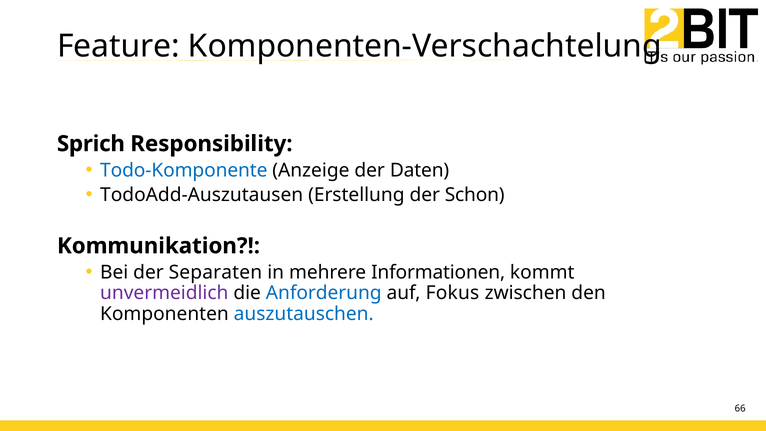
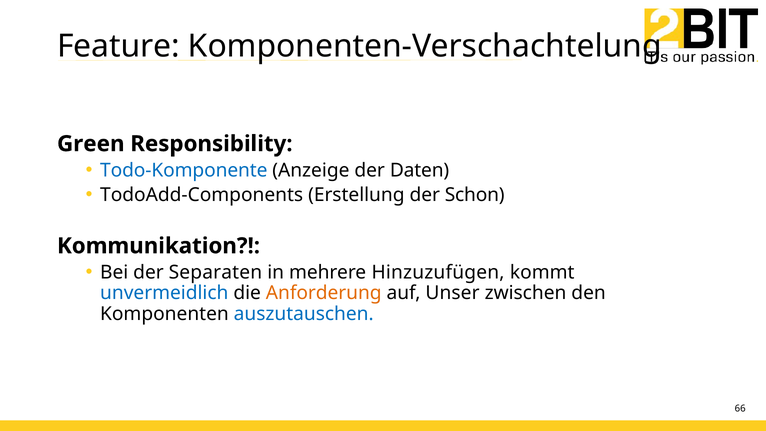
Sprich: Sprich -> Green (91, 144)
TodoAdd-Auszutausen: TodoAdd-Auszutausen -> TodoAdd-Components (202, 195)
Informationen: Informationen -> Hinzuzufügen (438, 272)
unvermeidlich colour: purple -> blue (164, 293)
Anforderung colour: blue -> orange (324, 293)
Fokus: Fokus -> Unser (452, 293)
